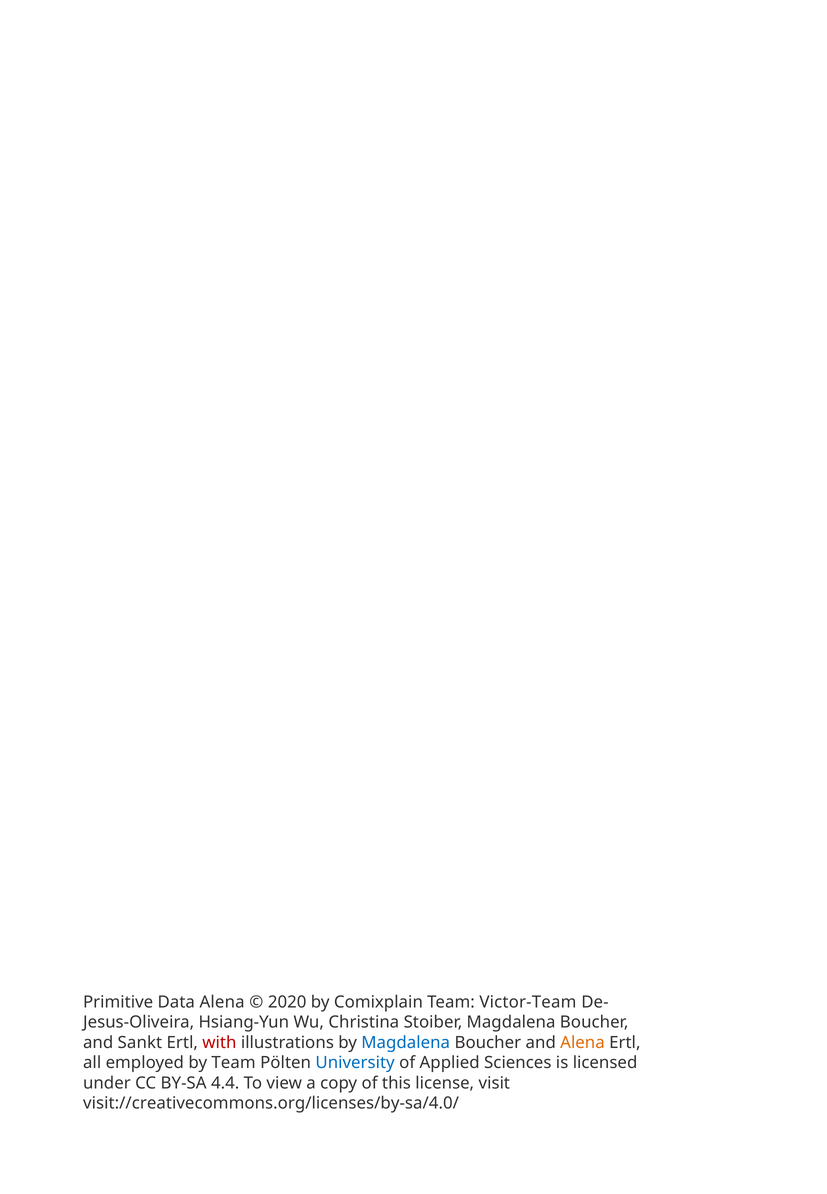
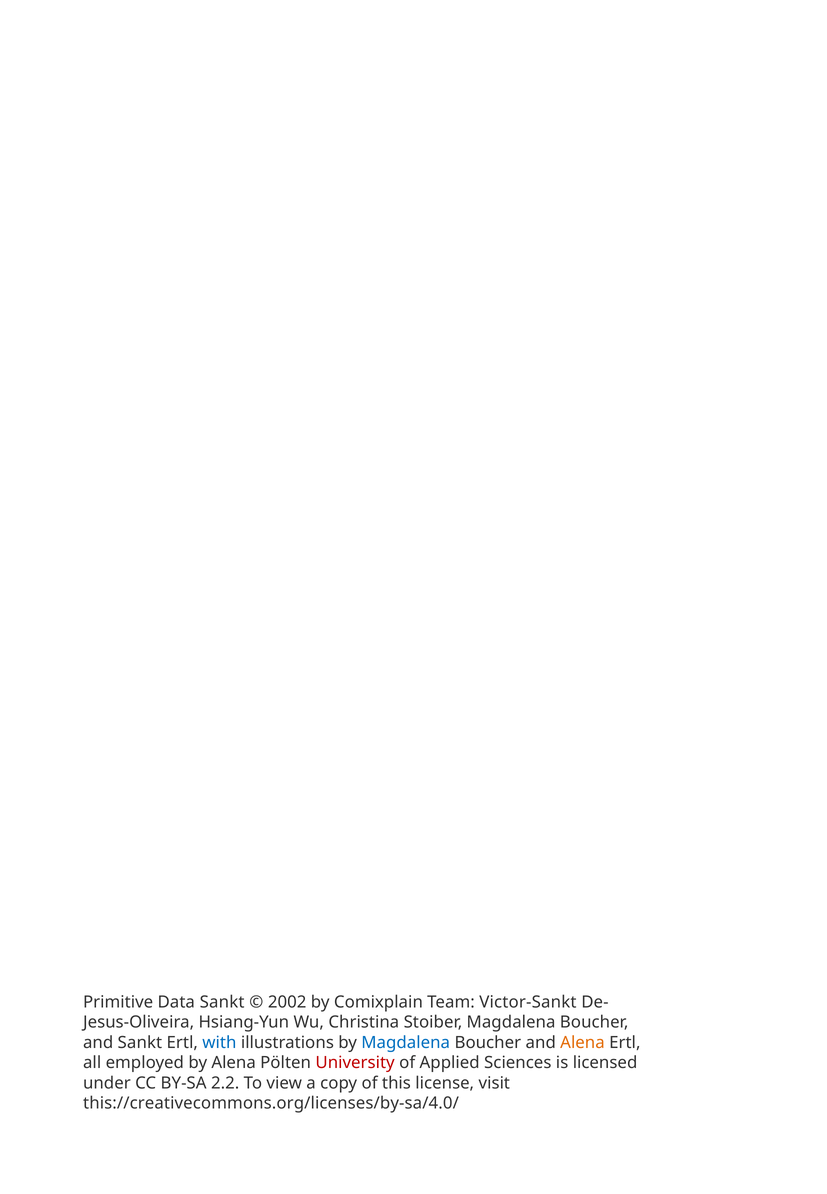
Data Alena: Alena -> Sankt (222, 1003)
2020: 2020 -> 2002 (287, 1003)
Victor-Team: Victor-Team -> Victor-Sankt (528, 1003)
with colour: red -> blue (219, 1043)
by Team: Team -> Alena (234, 1063)
University colour: blue -> red (355, 1063)
4.4: 4.4 -> 2.2 (225, 1084)
visit://creativecommons.org/licenses/by-sa/4.0/: visit://creativecommons.org/licenses/by-sa/4.0/ -> this://creativecommons.org/licenses/by-sa/4.0/ (271, 1104)
